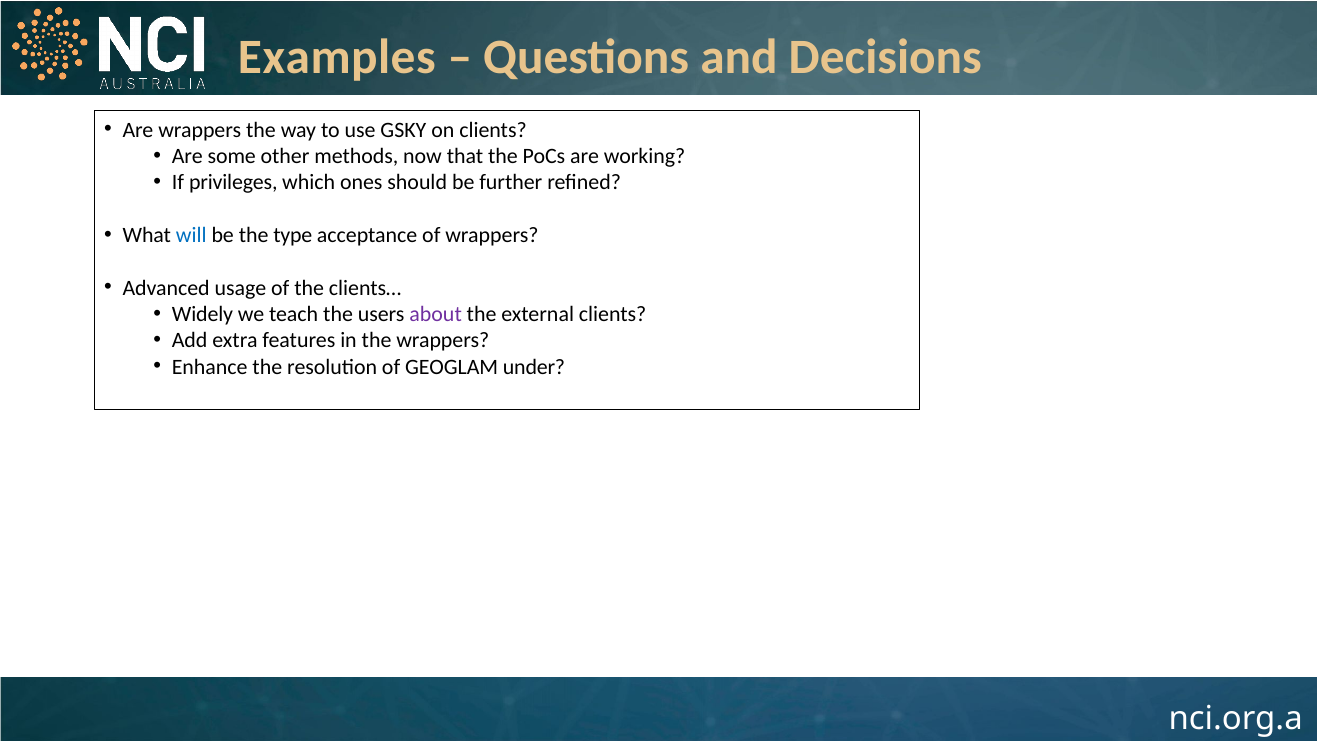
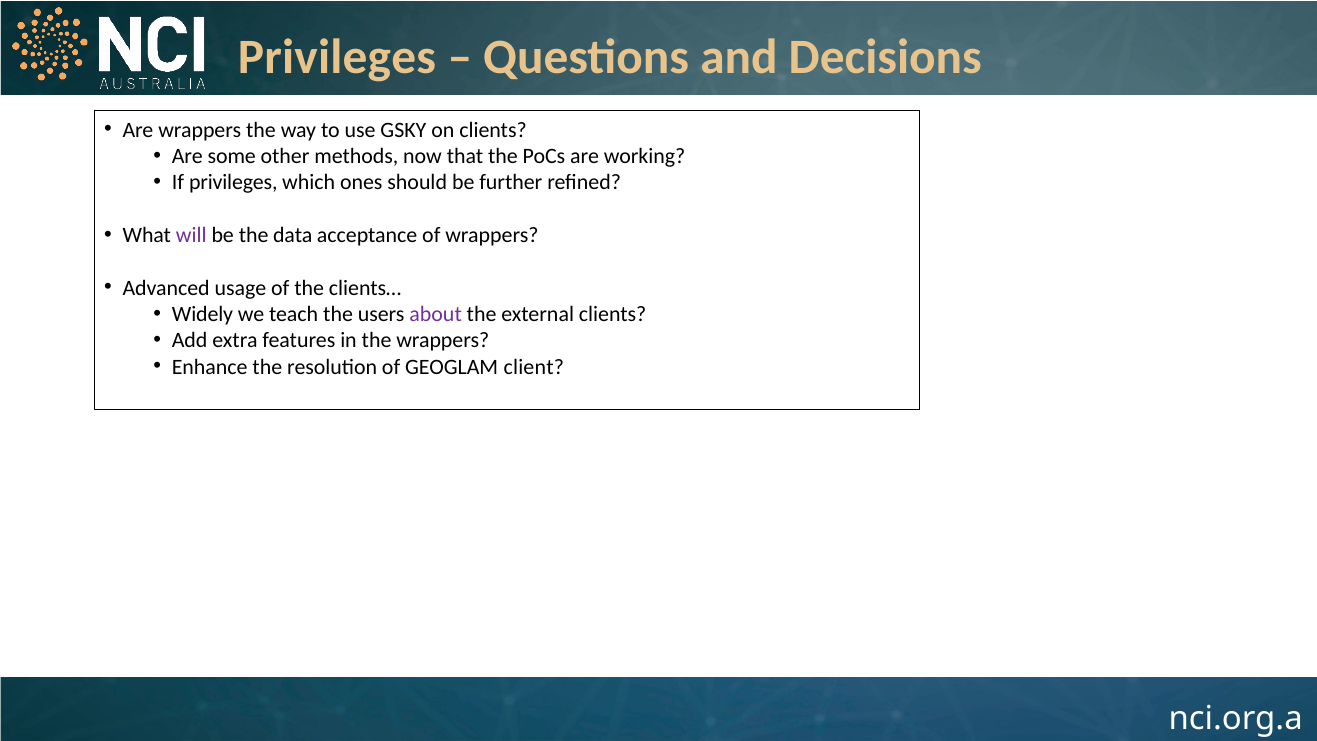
Examples: Examples -> Privileges (337, 58)
will colour: blue -> purple (191, 235)
type: type -> data (293, 235)
under: under -> client (534, 367)
